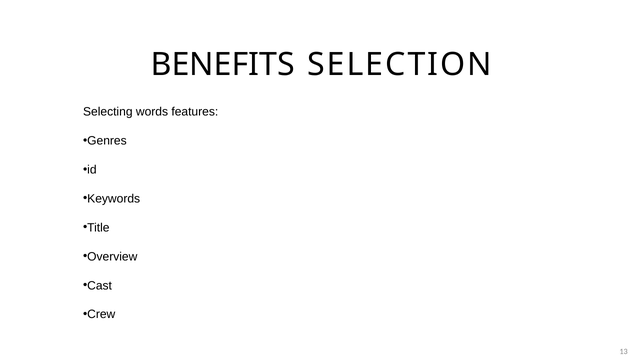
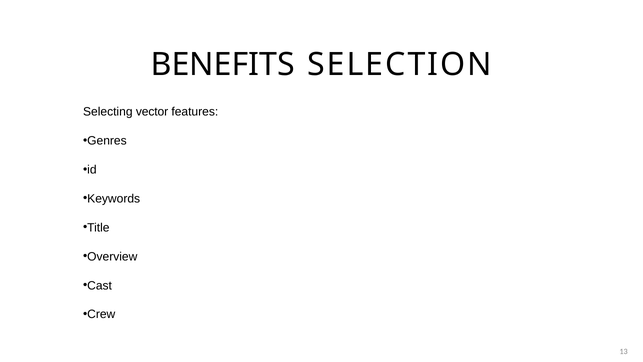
words: words -> vector (152, 112)
